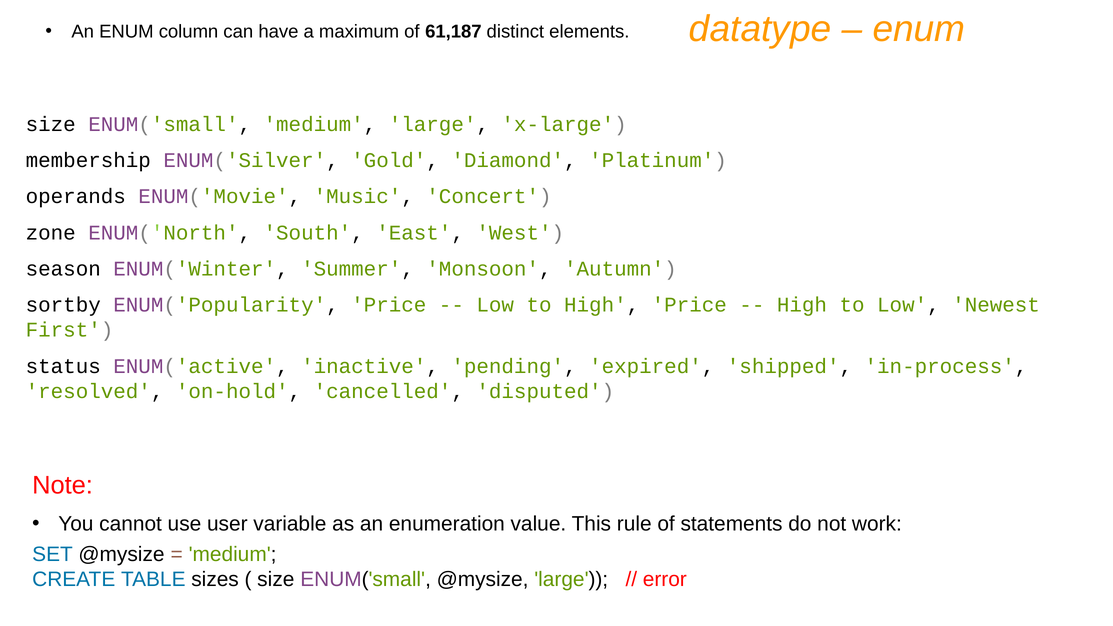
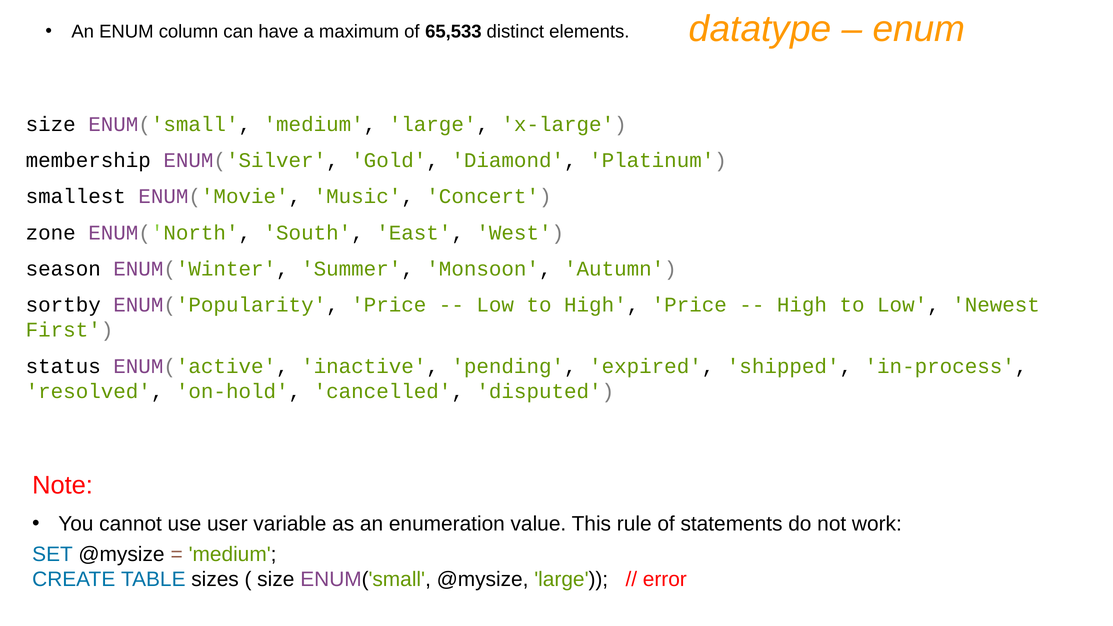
61,187: 61,187 -> 65,533 (453, 32)
operands: operands -> smallest (76, 197)
